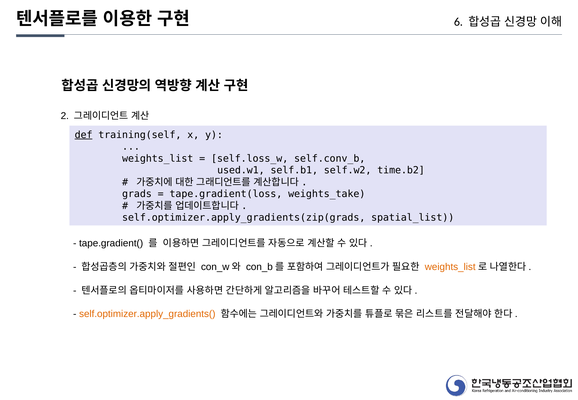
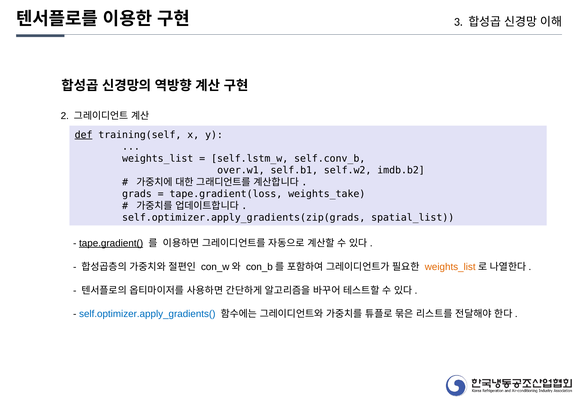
6: 6 -> 3 (458, 22)
self.loss_w: self.loss_w -> self.lstm_w (250, 159)
used.w1: used.w1 -> over.w1 (241, 170)
time.b2: time.b2 -> imdb.b2 (401, 170)
tape.gradient( underline: none -> present (111, 243)
self.optimizer.apply_gradients( colour: orange -> blue (147, 314)
